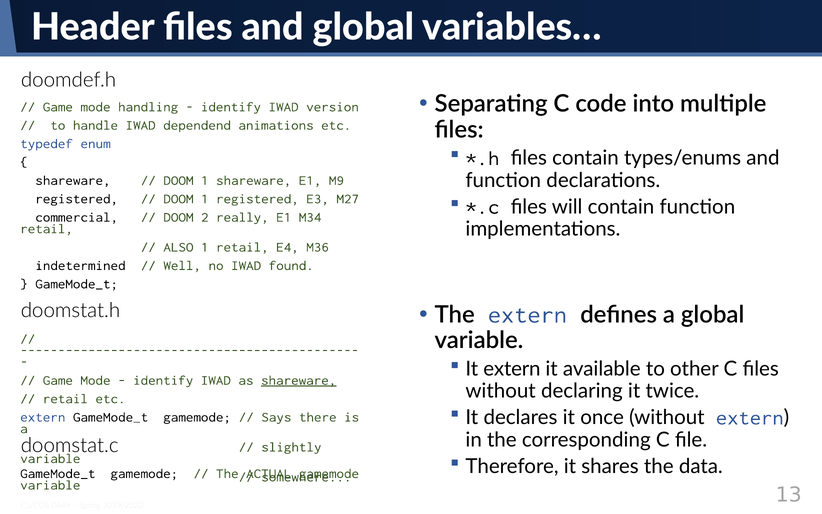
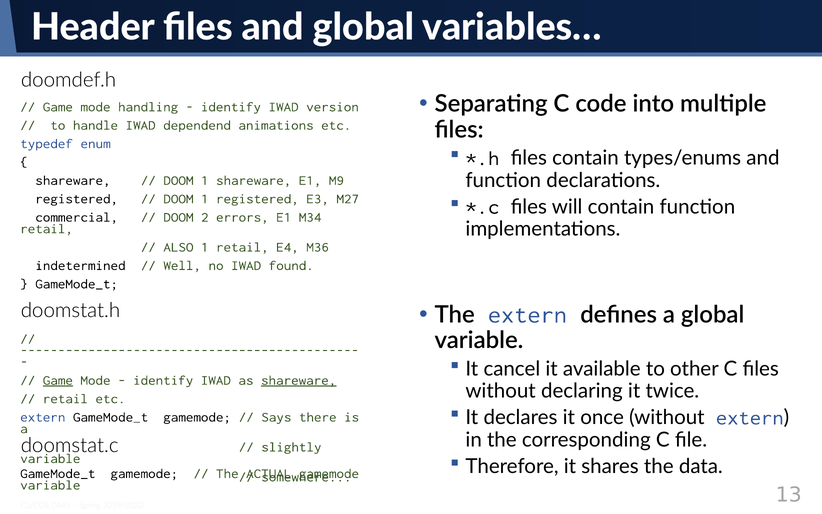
really: really -> errors (242, 217)
It extern: extern -> cancel (512, 369)
Game underline: none -> present (58, 380)
